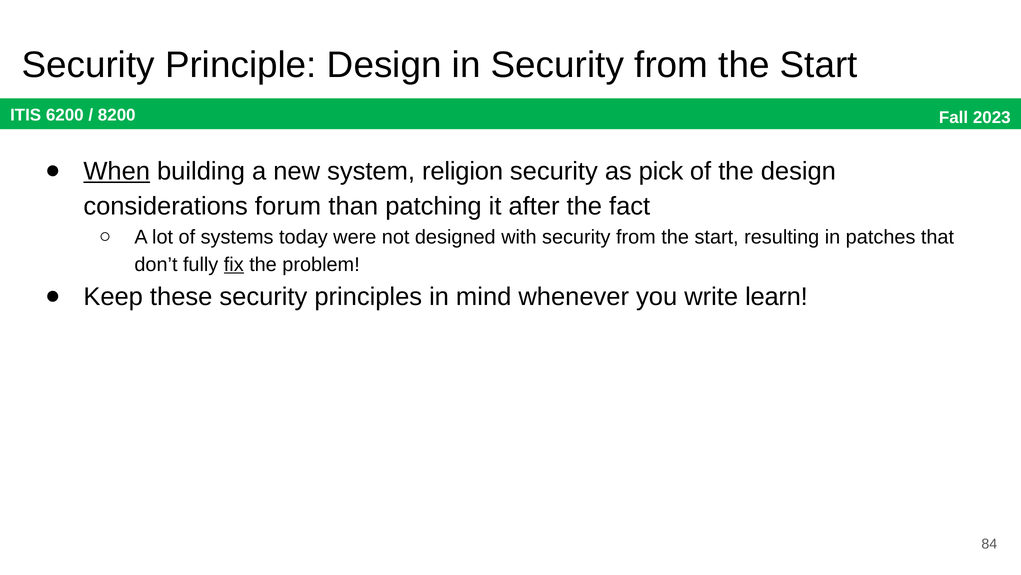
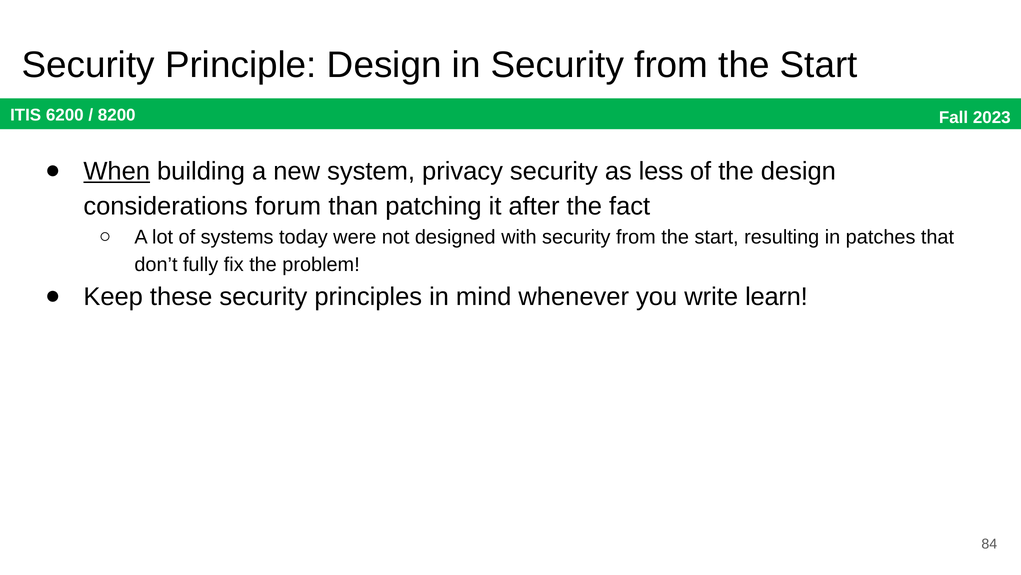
religion: religion -> privacy (462, 171)
pick: pick -> less (661, 171)
fix underline: present -> none (234, 264)
